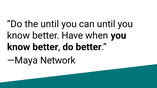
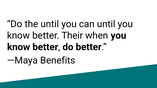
Have: Have -> Their (72, 36)
Network: Network -> Benefits (58, 61)
